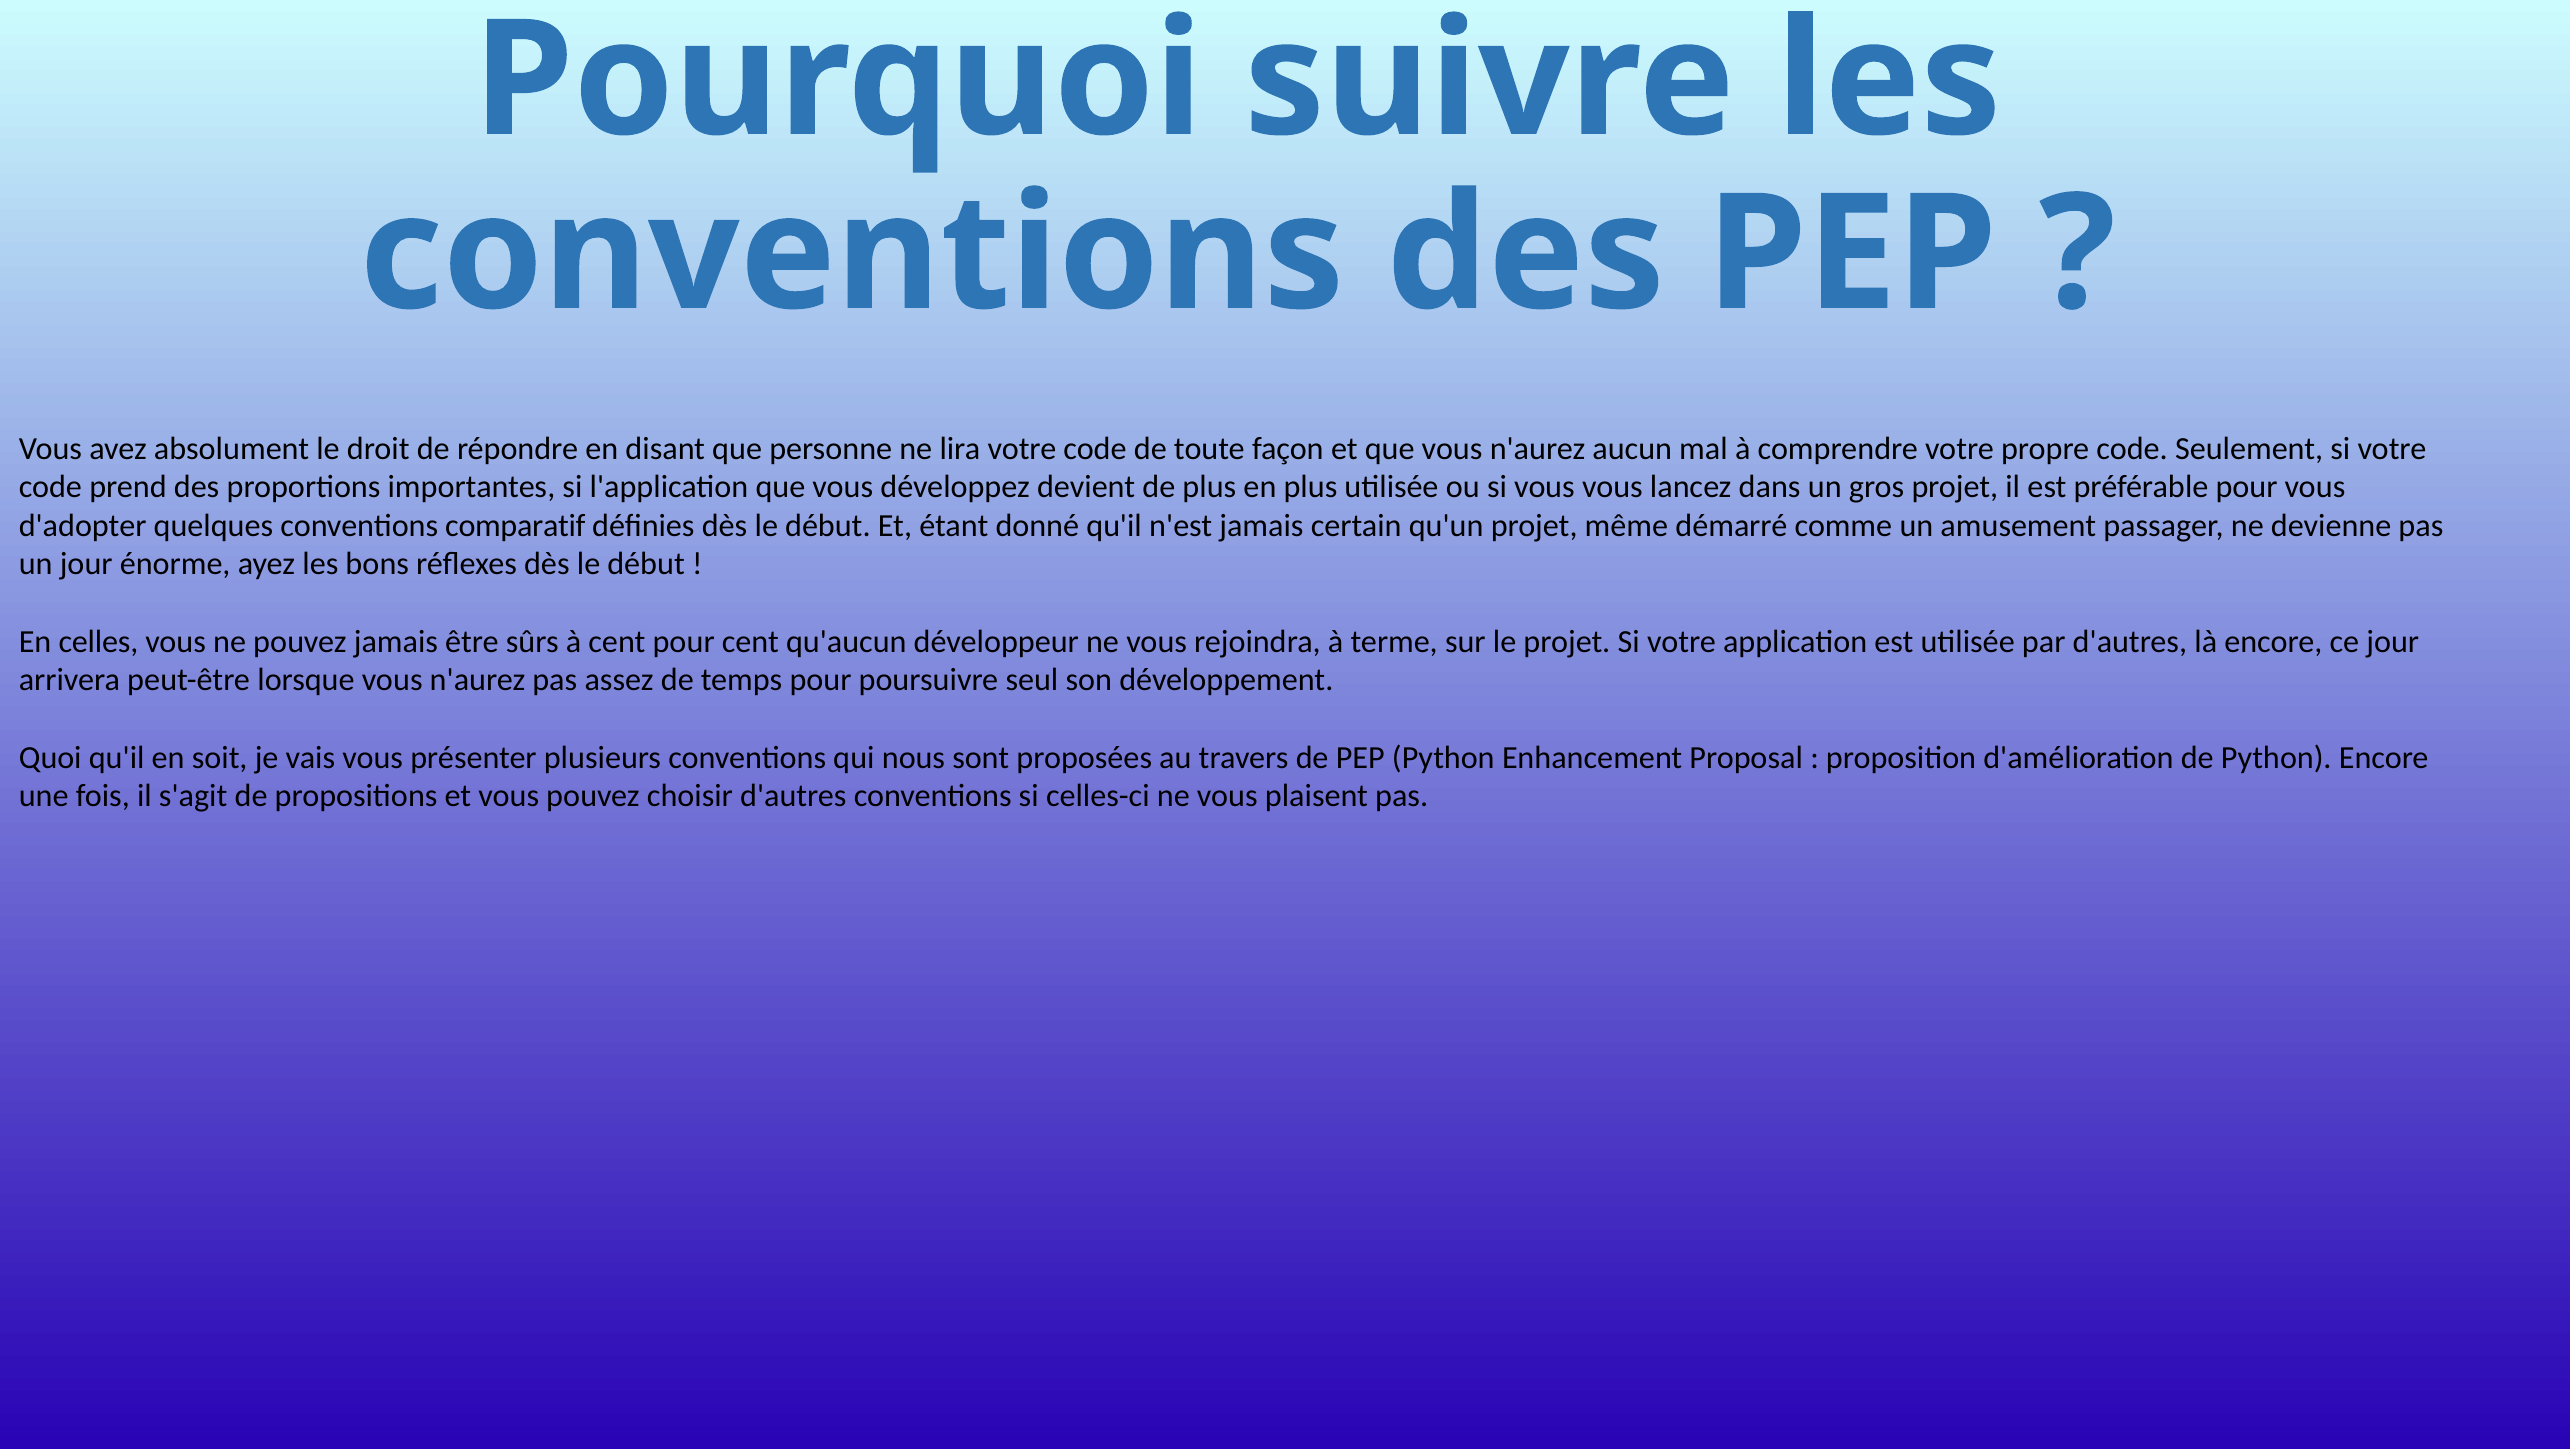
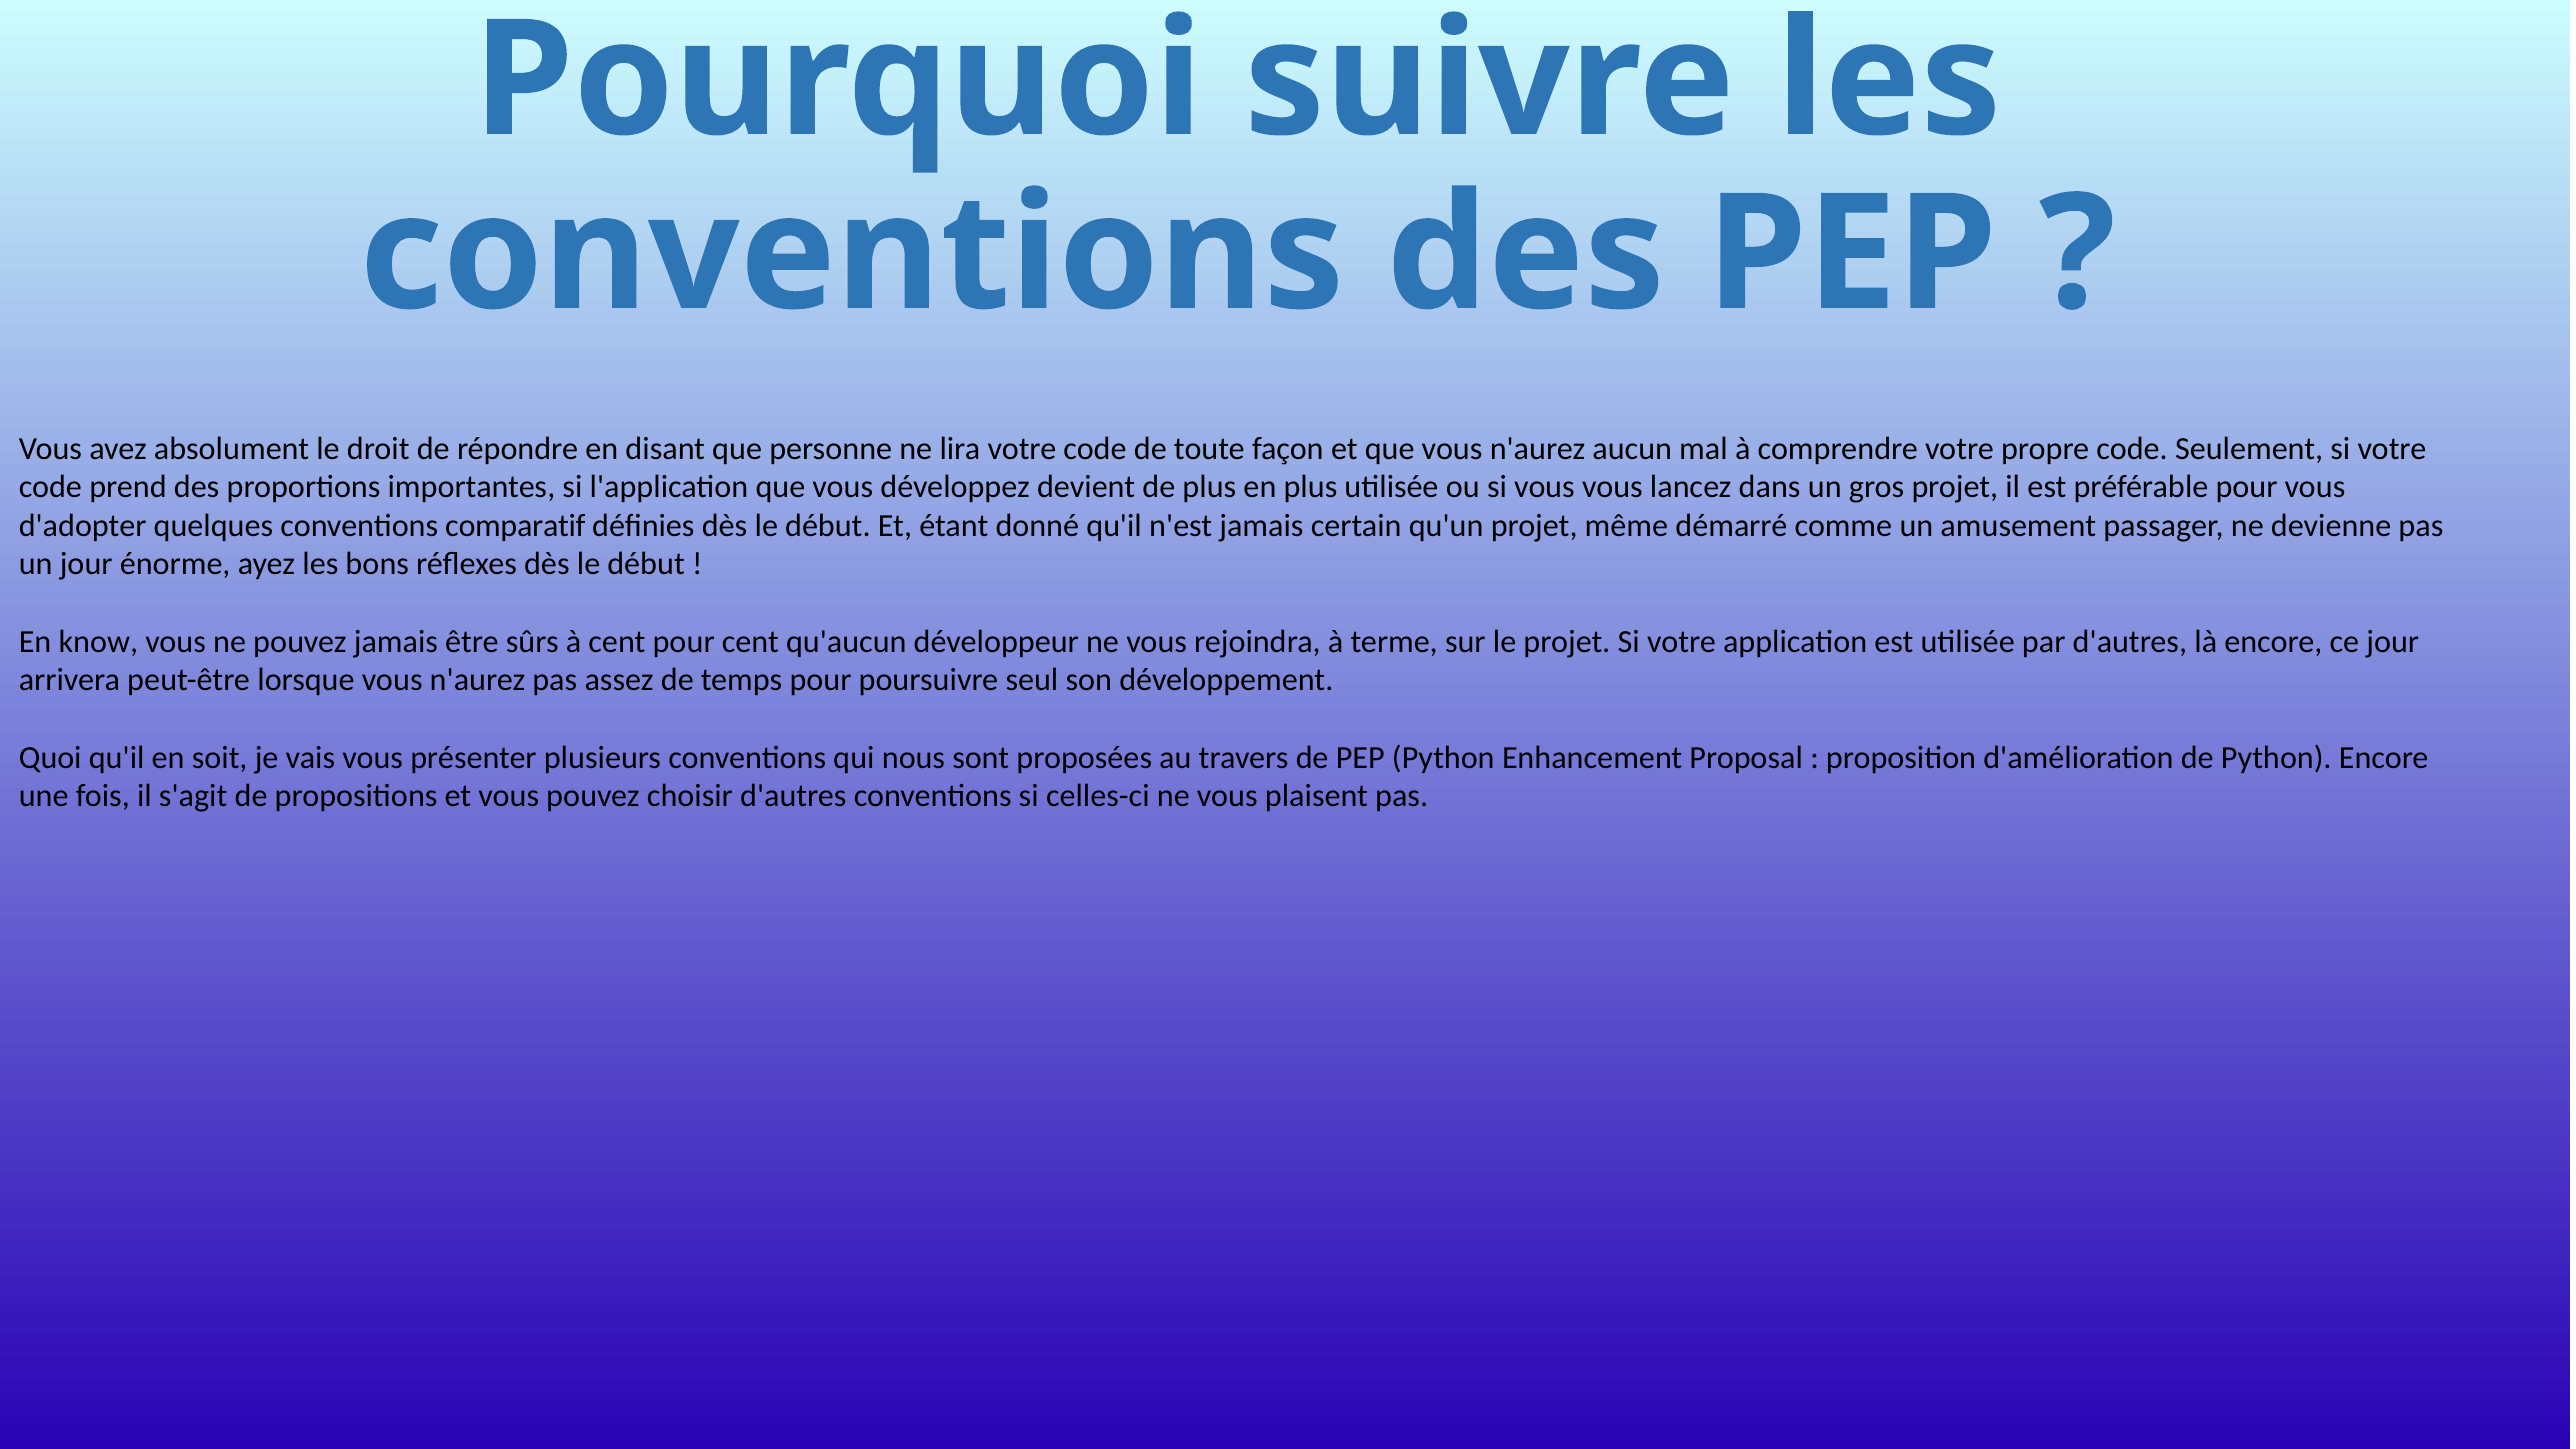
celles: celles -> know (98, 642)
